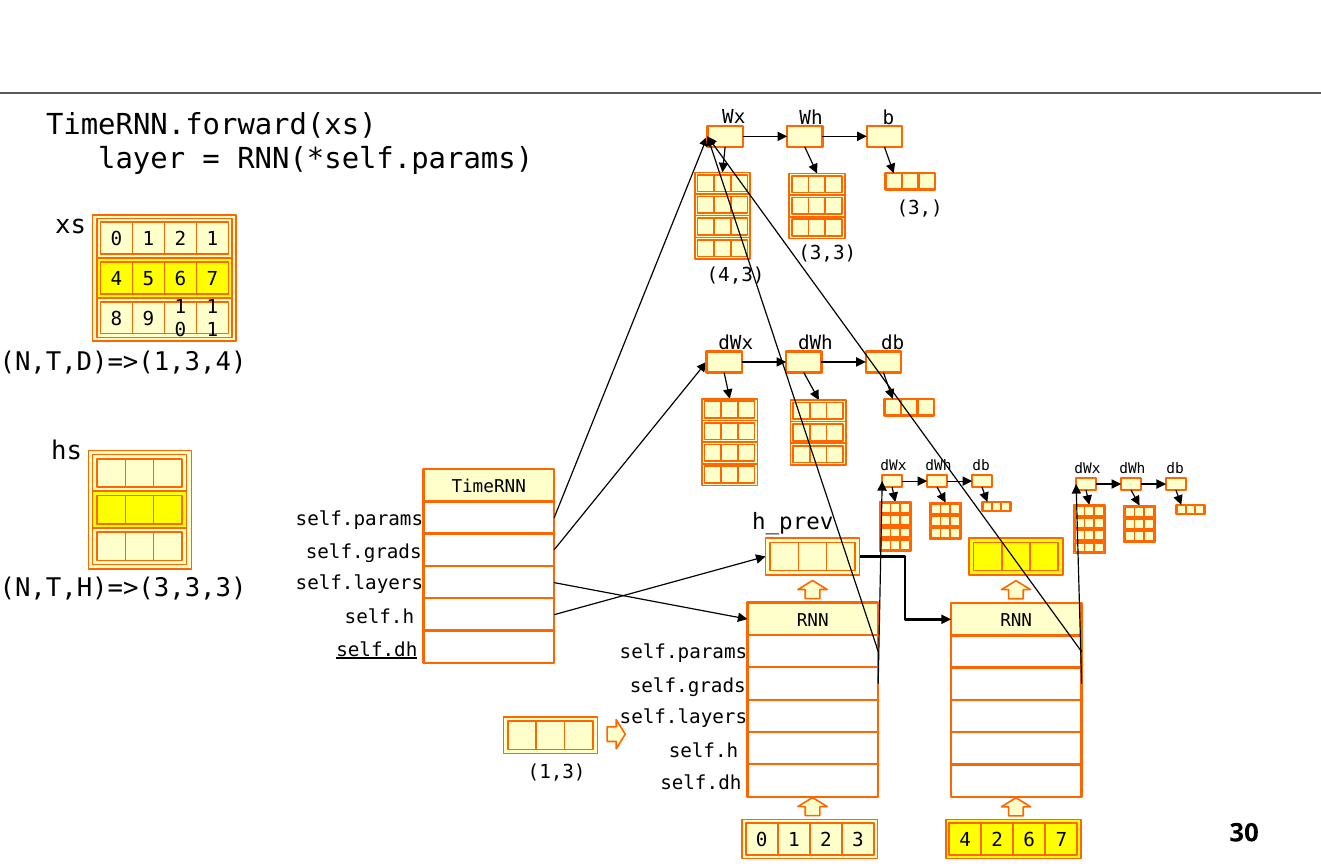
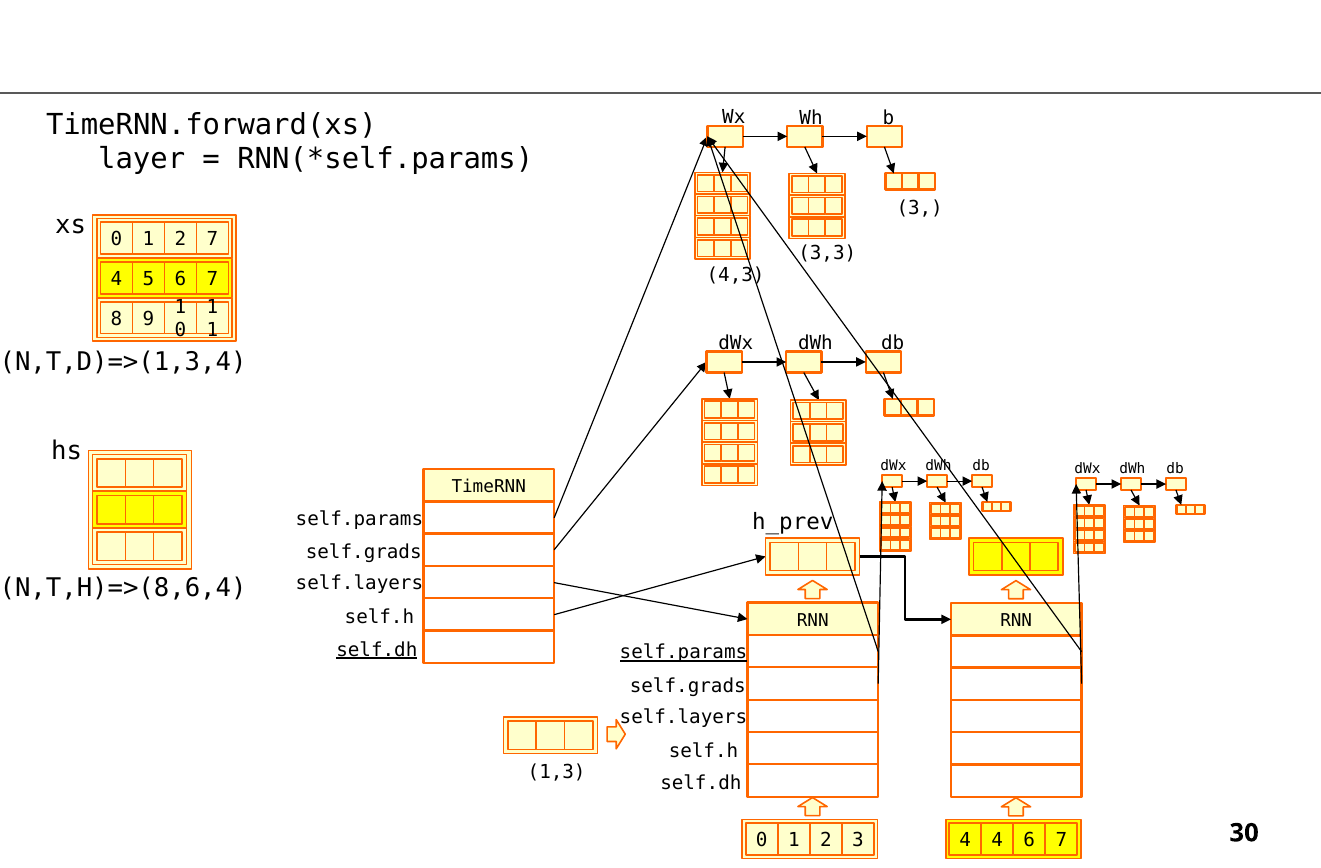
2 1: 1 -> 7 (212, 239)
N,T,H)=>(3,3,3: N,T,H)=>(3,3,3 -> N,T,H)=>(8,6,4 (123, 587)
self.params underline: none -> present (683, 652)
4 2: 2 -> 4 (997, 840)
